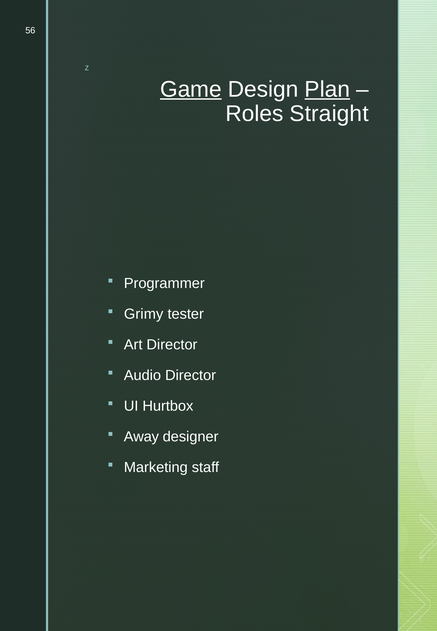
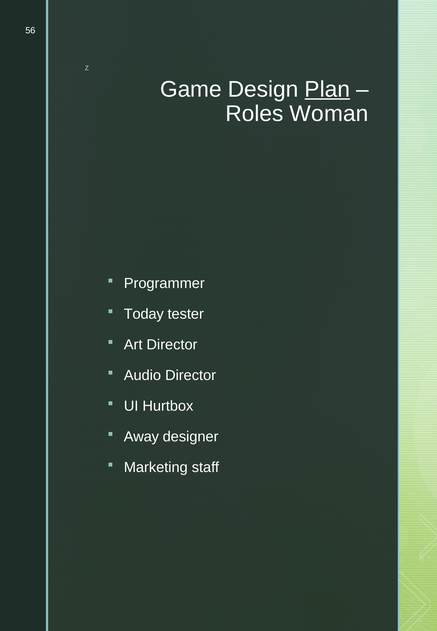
Game underline: present -> none (191, 89)
Straight: Straight -> Woman (329, 114)
Grimy: Grimy -> Today (144, 314)
